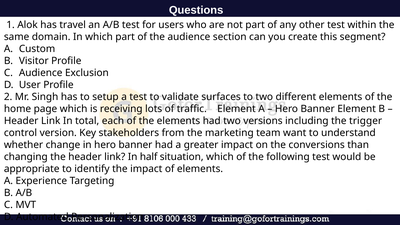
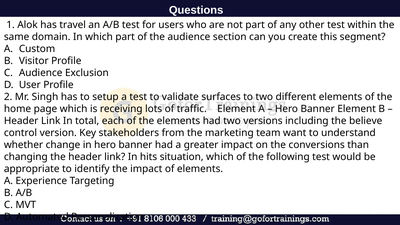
trigger: trigger -> believe (366, 121)
half: half -> hits (149, 157)
